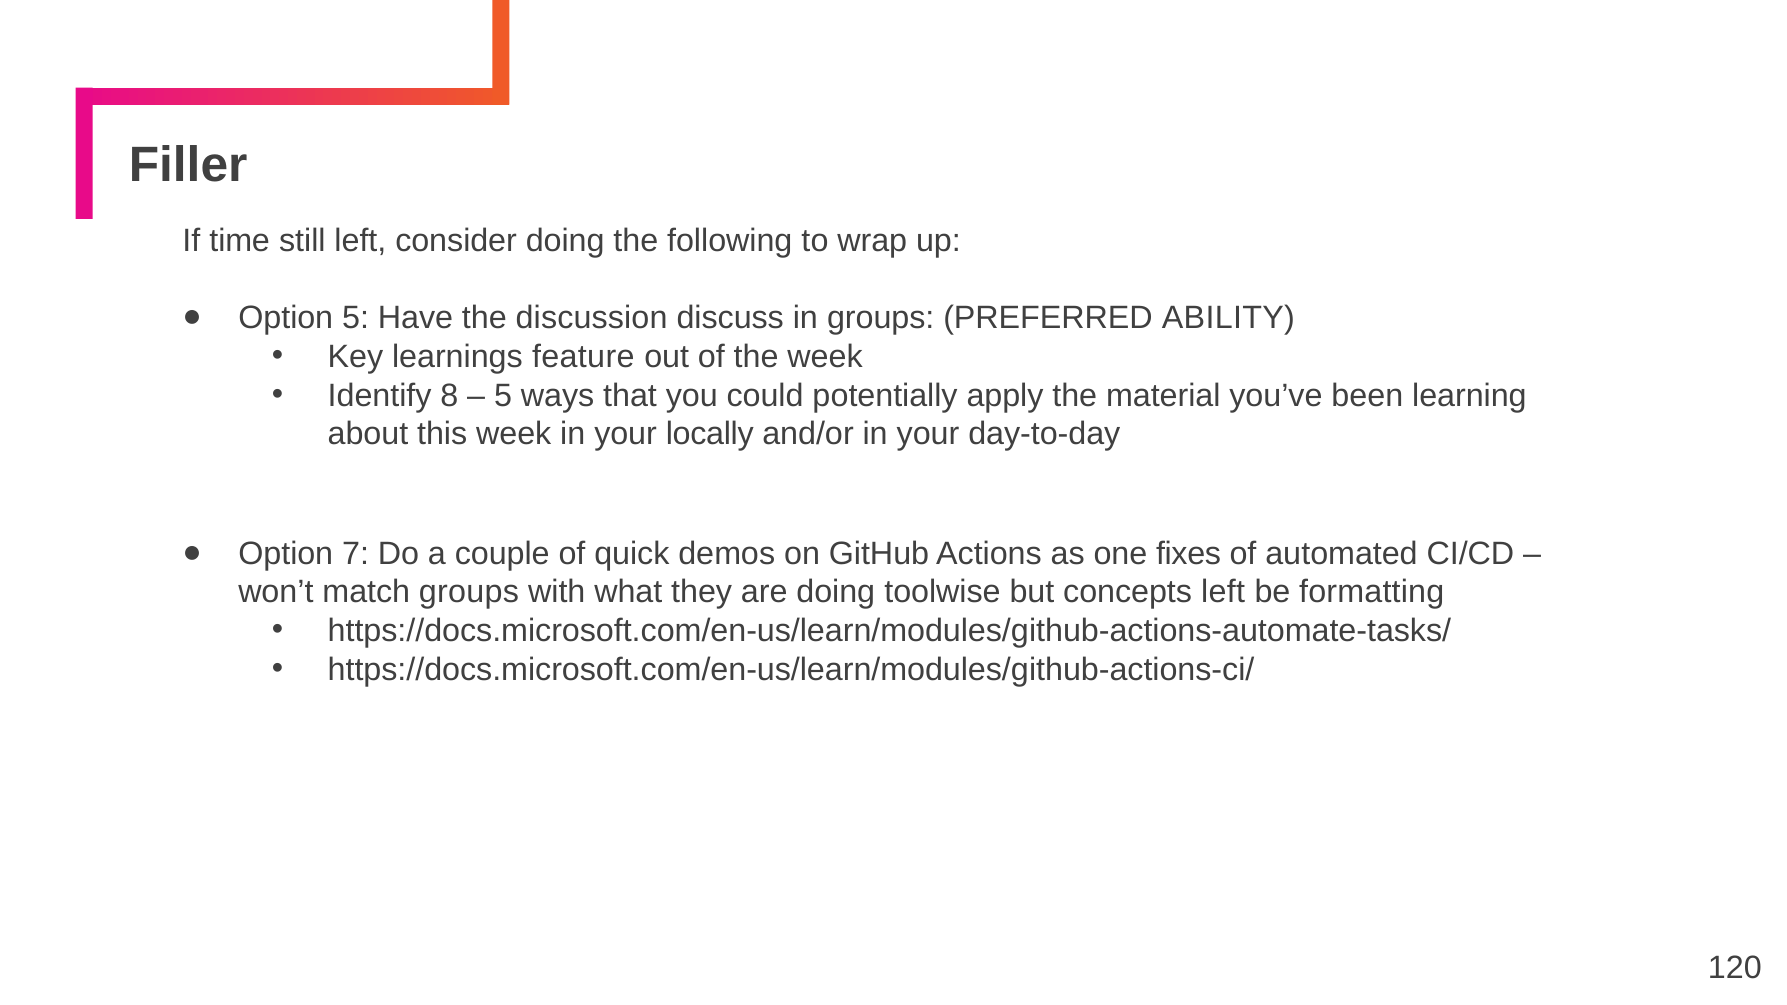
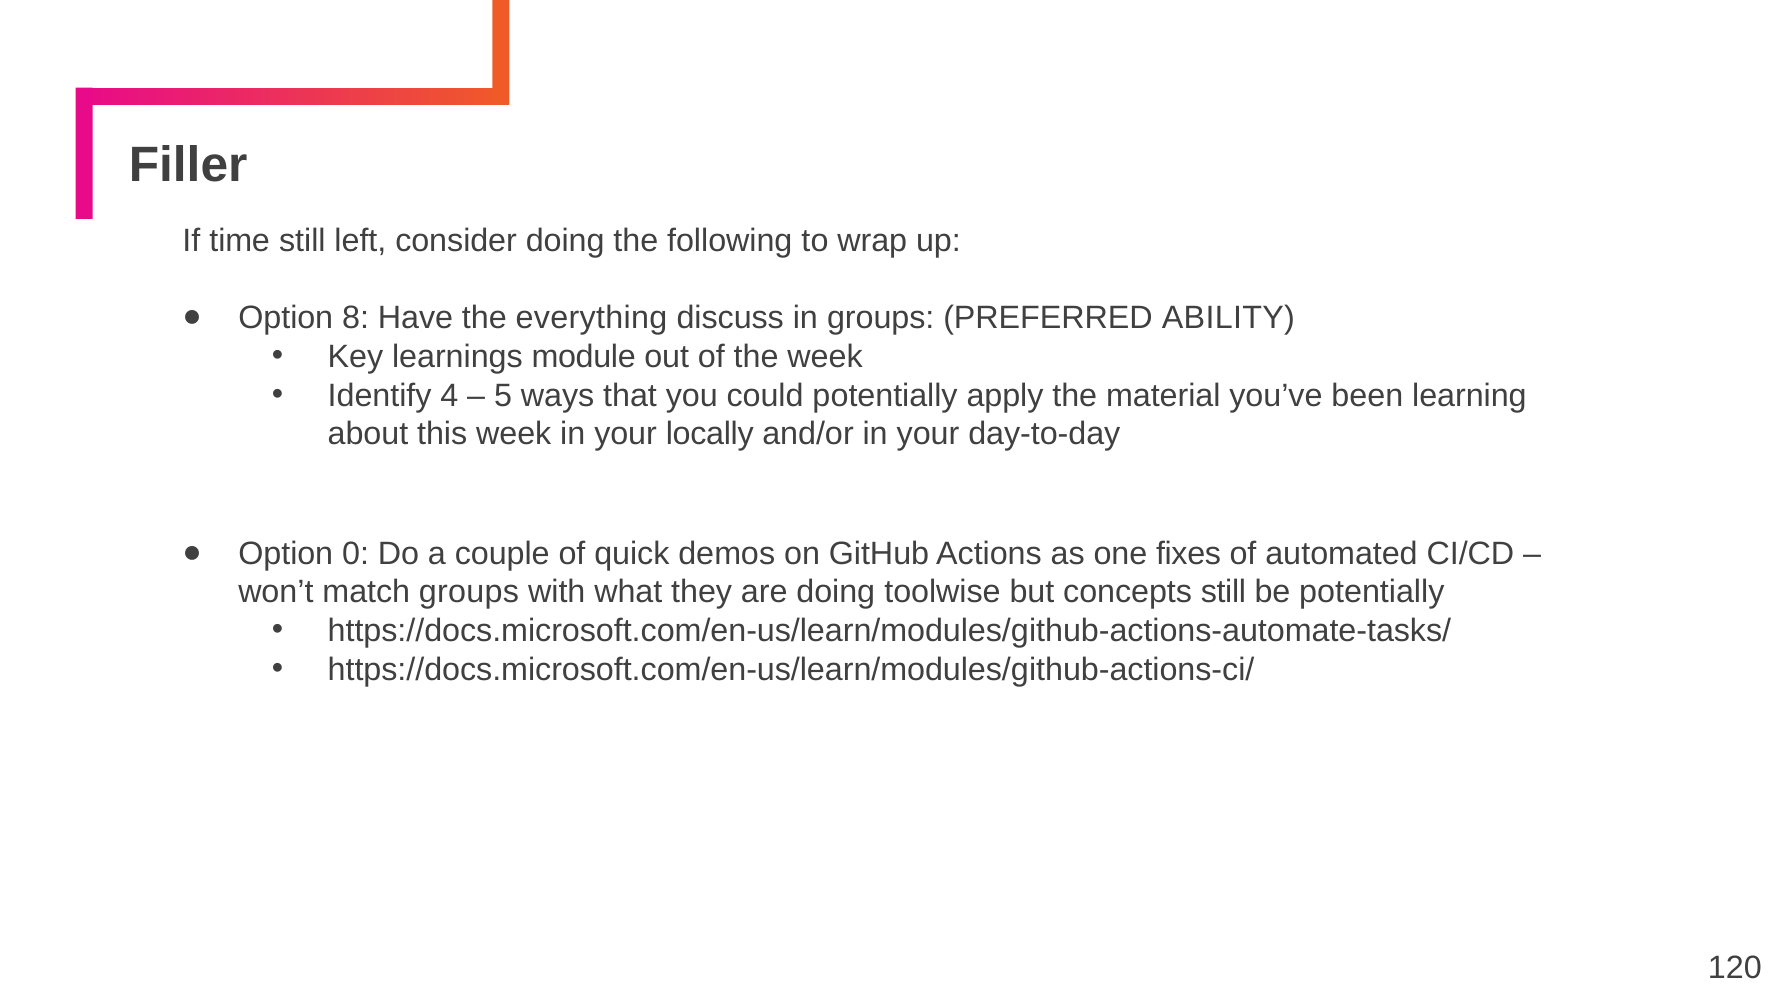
Option 5: 5 -> 8 (356, 318)
discussion: discussion -> everything (591, 318)
feature: feature -> module (584, 357)
8: 8 -> 4 (449, 396)
7: 7 -> 0 (356, 554)
concepts left: left -> still (1223, 592)
be formatting: formatting -> potentially (1372, 592)
